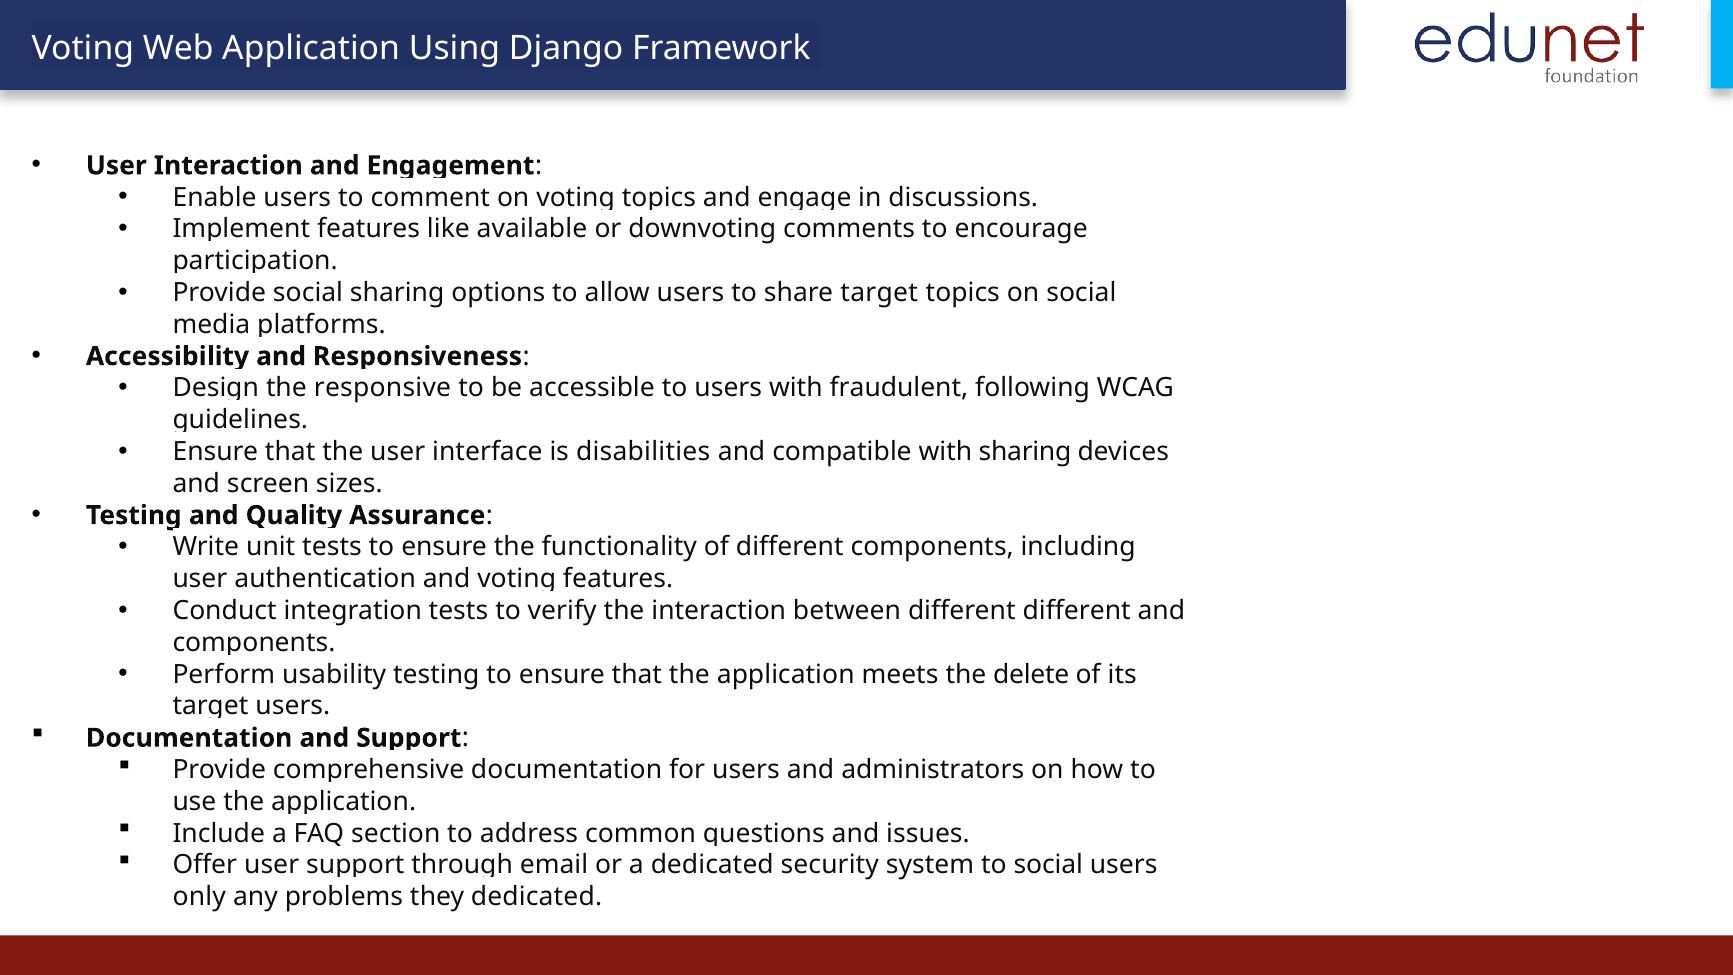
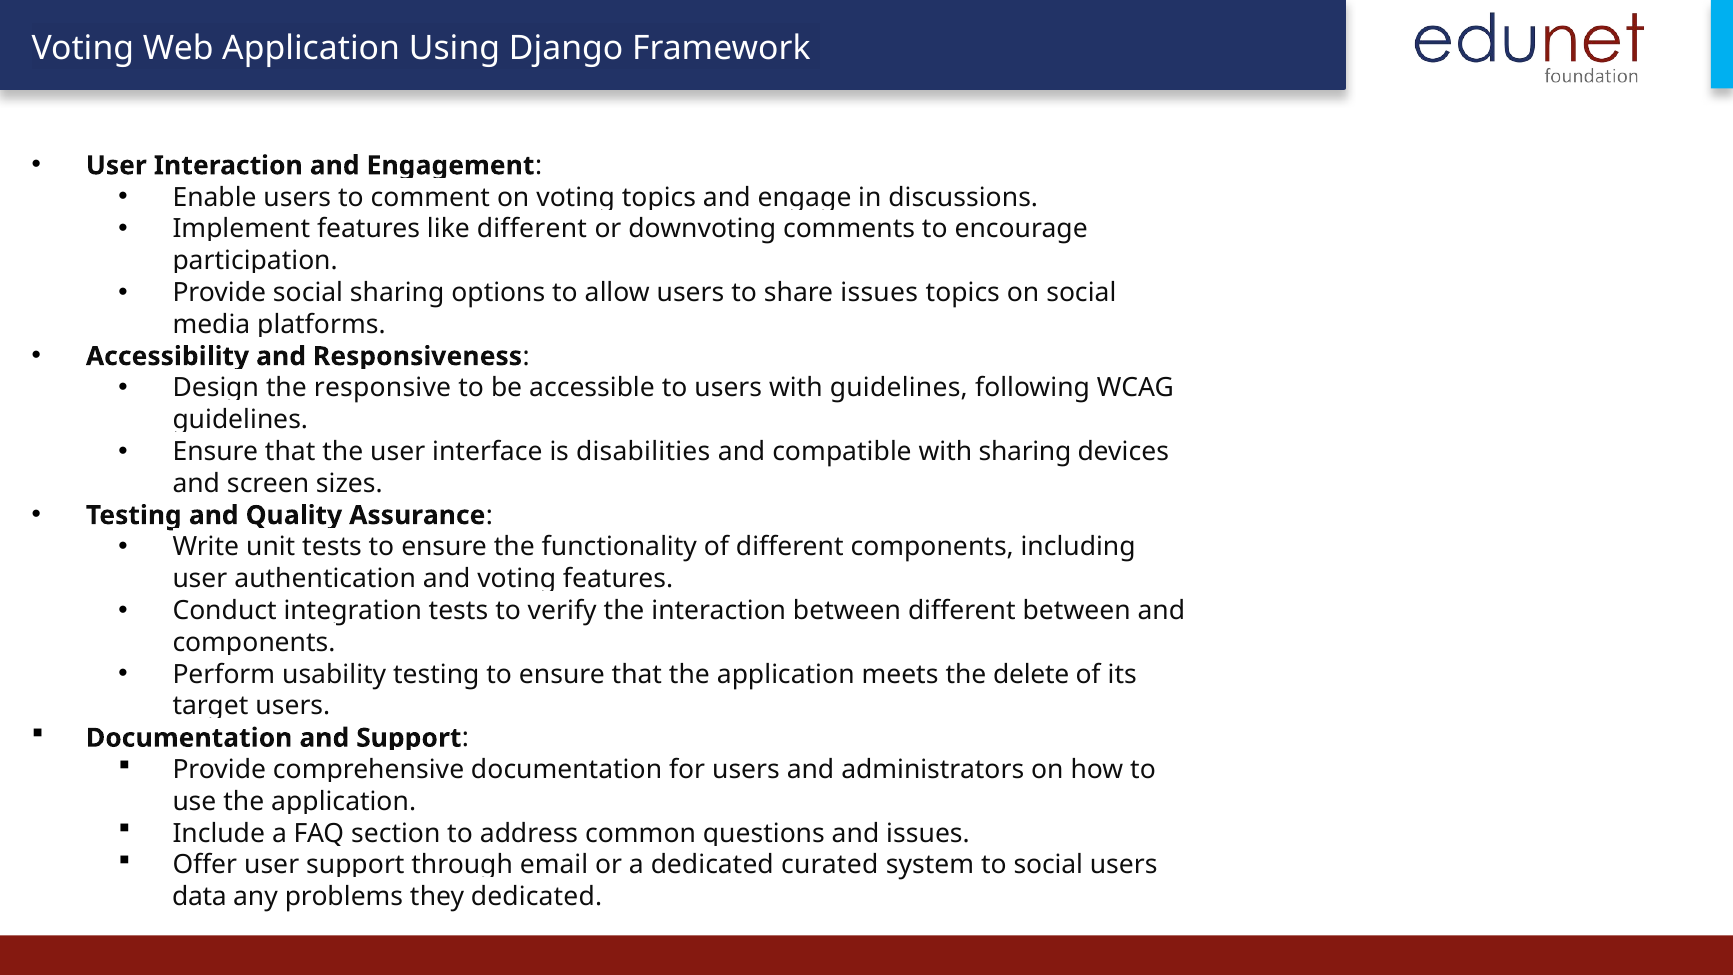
like available: available -> different (532, 229)
share target: target -> issues (879, 293)
with fraudulent: fraudulent -> guidelines (899, 388)
different different: different -> between (1077, 611)
security: security -> curated (830, 865)
only: only -> data (199, 897)
